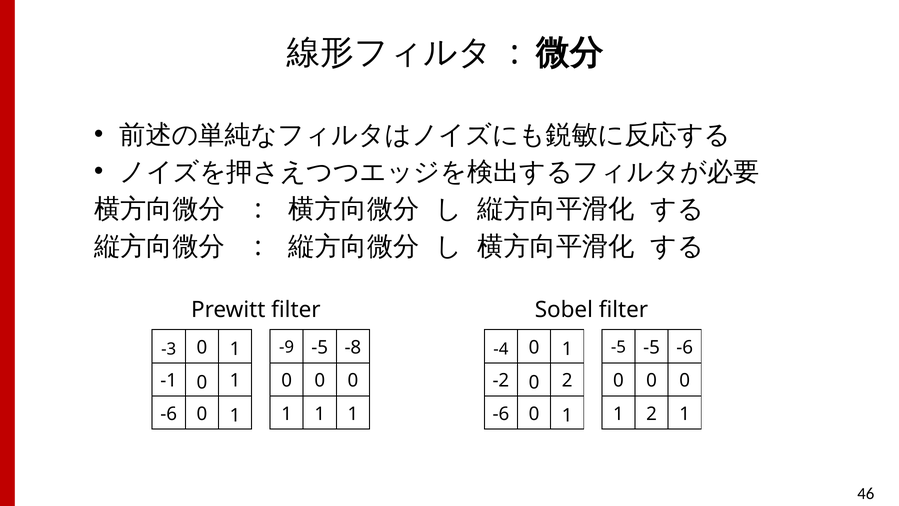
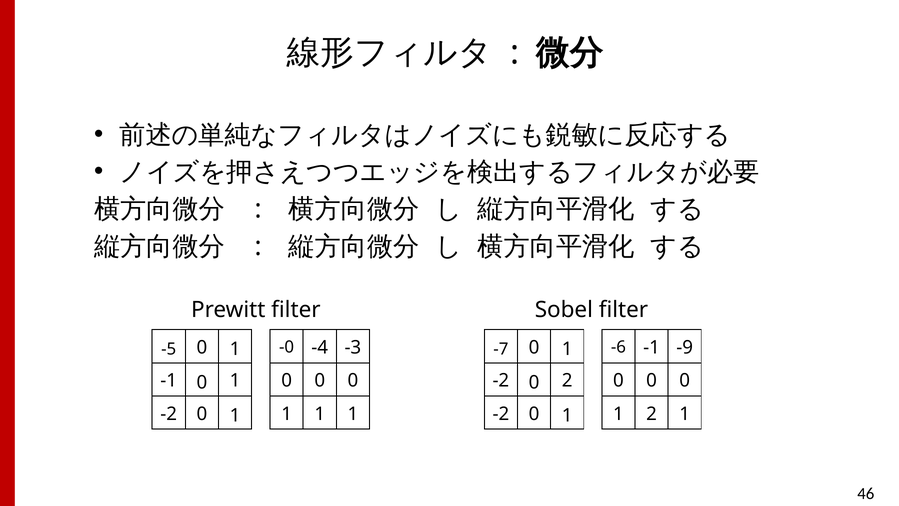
-5: -5 -> -4 (320, 347)
-8: -8 -> -3 (353, 347)
-5: -5 -> -1 (652, 347)
-6: -6 -> -9 (685, 347)
-9: -9 -> -0 (287, 347)
-5: -5 -> -6 (618, 347)
-3: -3 -> -5 (169, 349)
-4: -4 -> -7 (501, 349)
-6: -6 -> -2 (169, 414)
-6: -6 -> -2 (501, 414)
